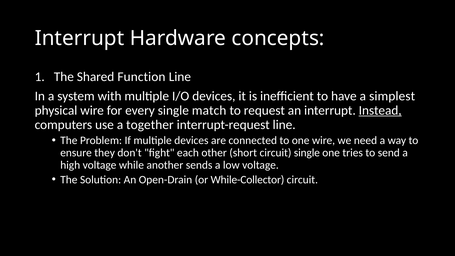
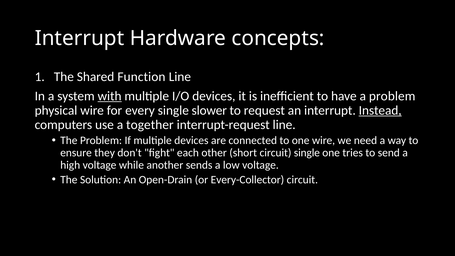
with underline: none -> present (110, 96)
a simplest: simplest -> problem (392, 96)
match: match -> slower (209, 110)
While-Collector: While-Collector -> Every-Collector (247, 180)
